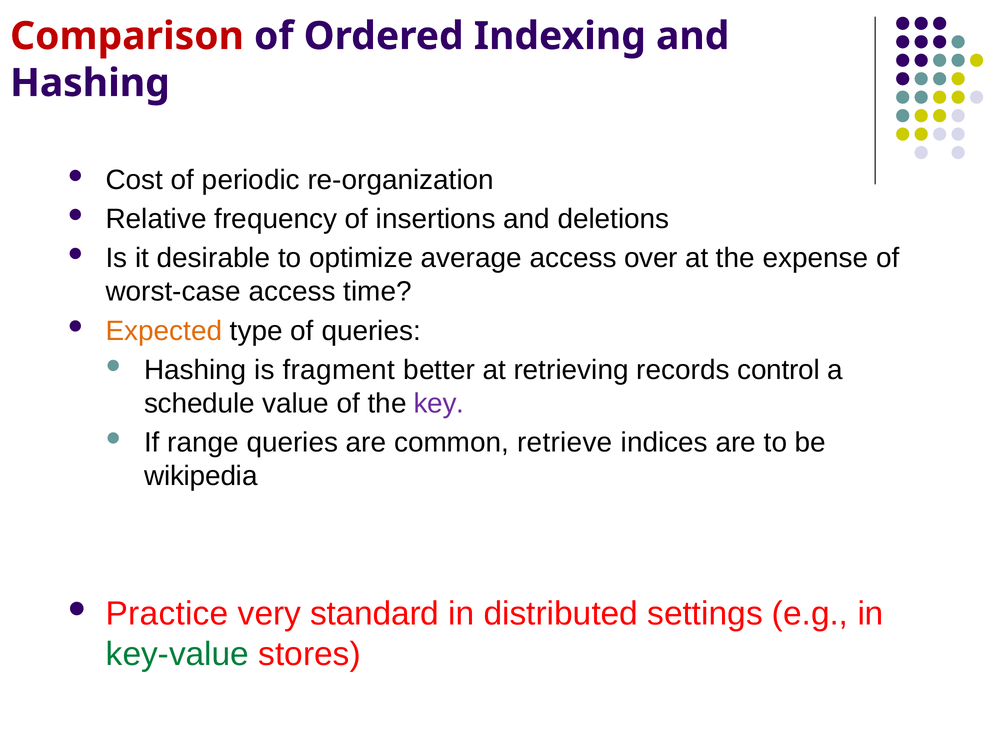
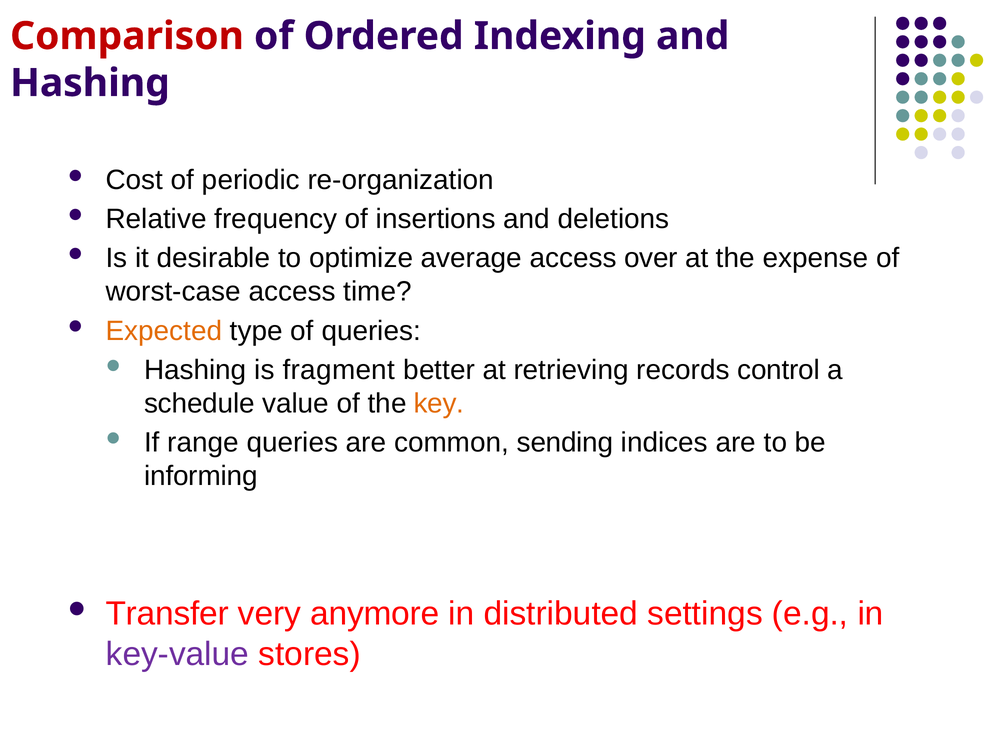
key colour: purple -> orange (439, 403)
retrieve: retrieve -> sending (565, 442)
wikipedia: wikipedia -> informing (201, 476)
Practice: Practice -> Transfer (167, 614)
standard: standard -> anymore (375, 614)
key-value colour: green -> purple (177, 654)
